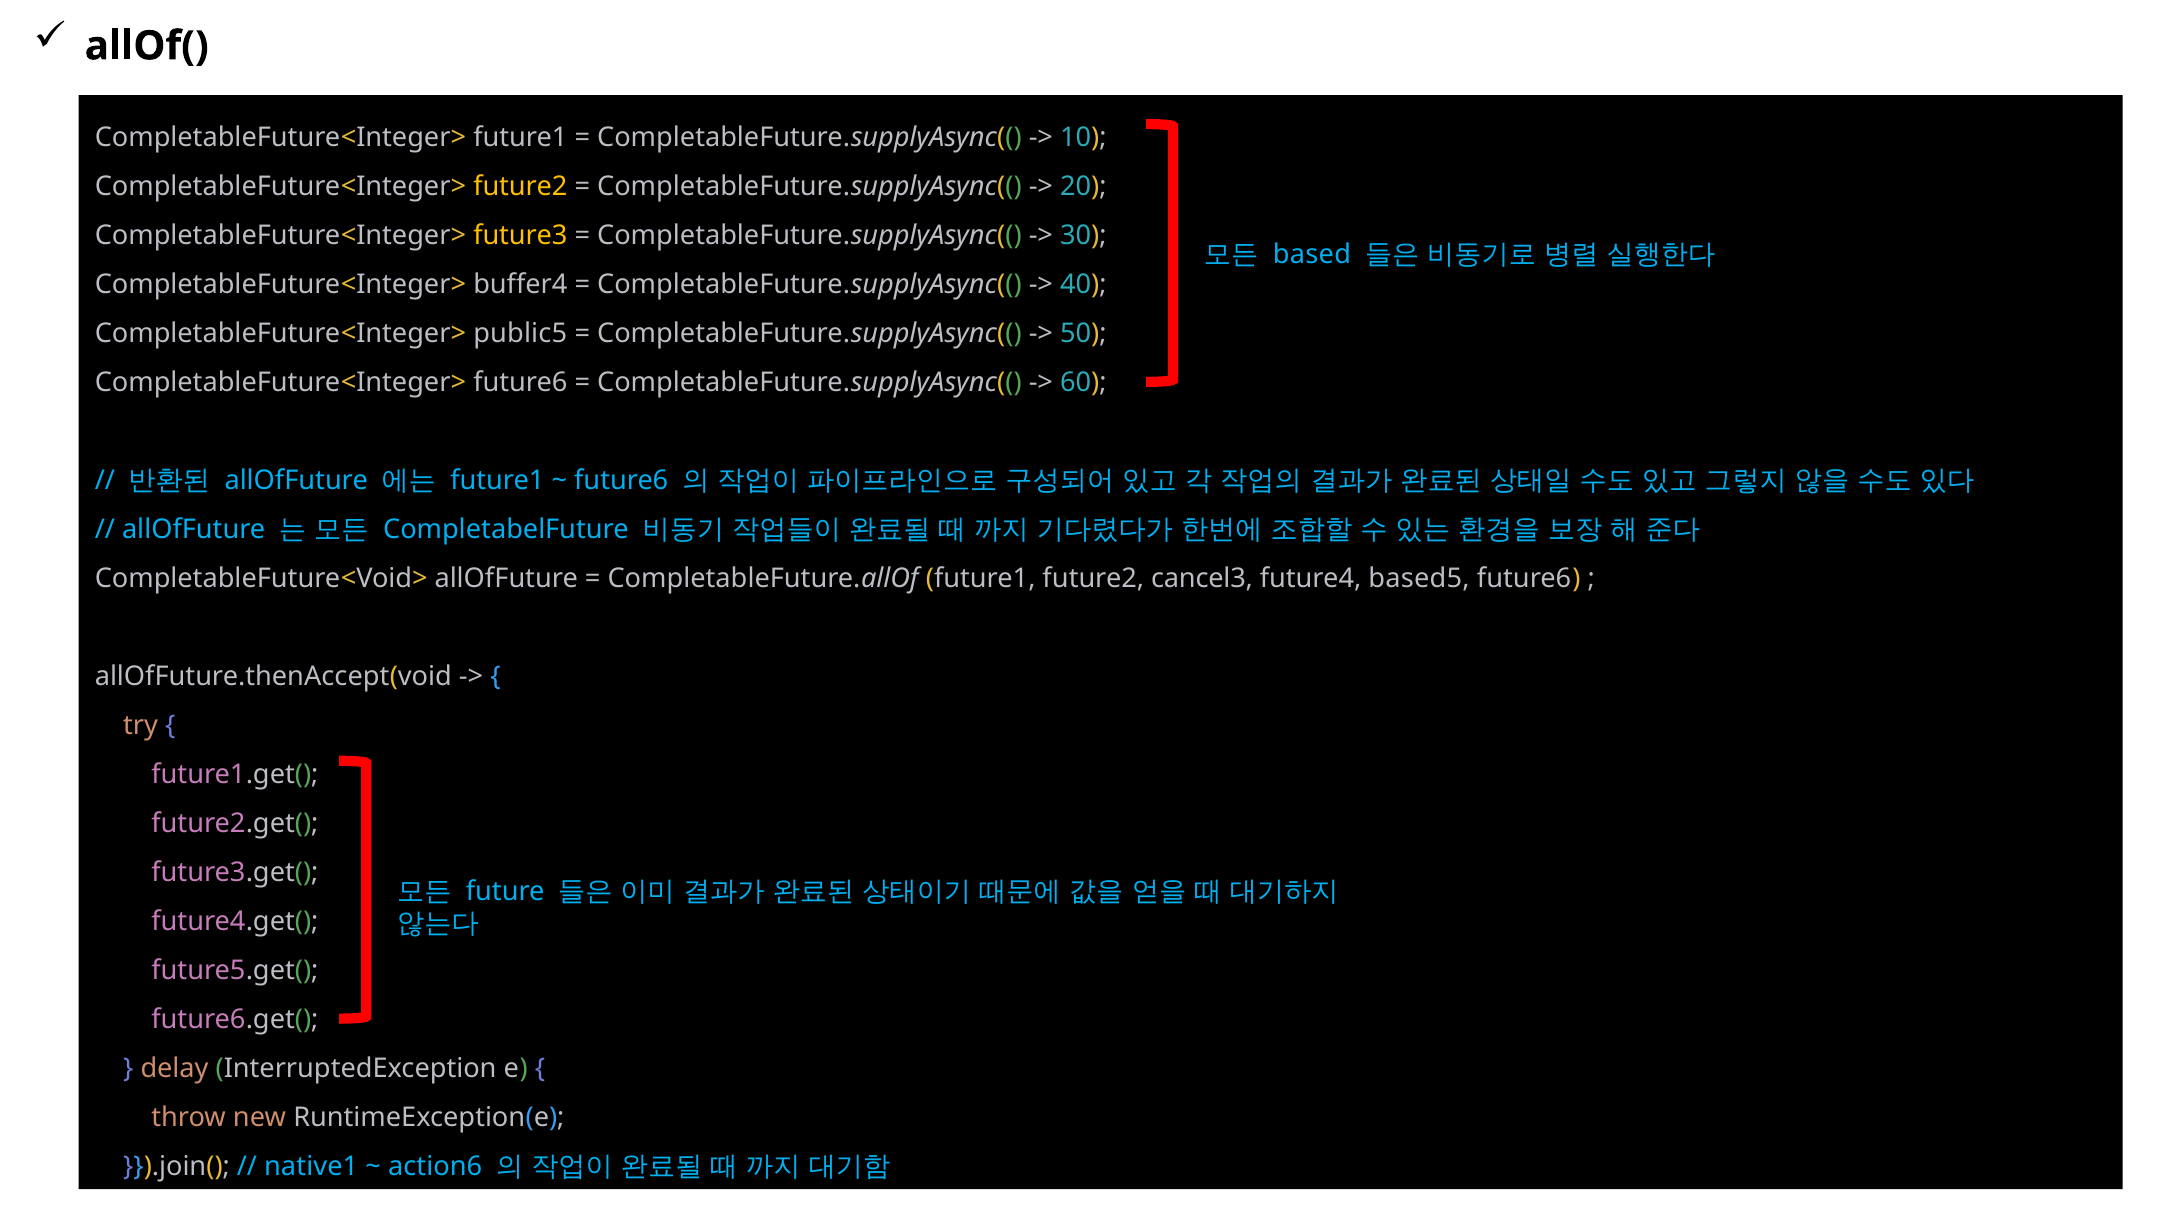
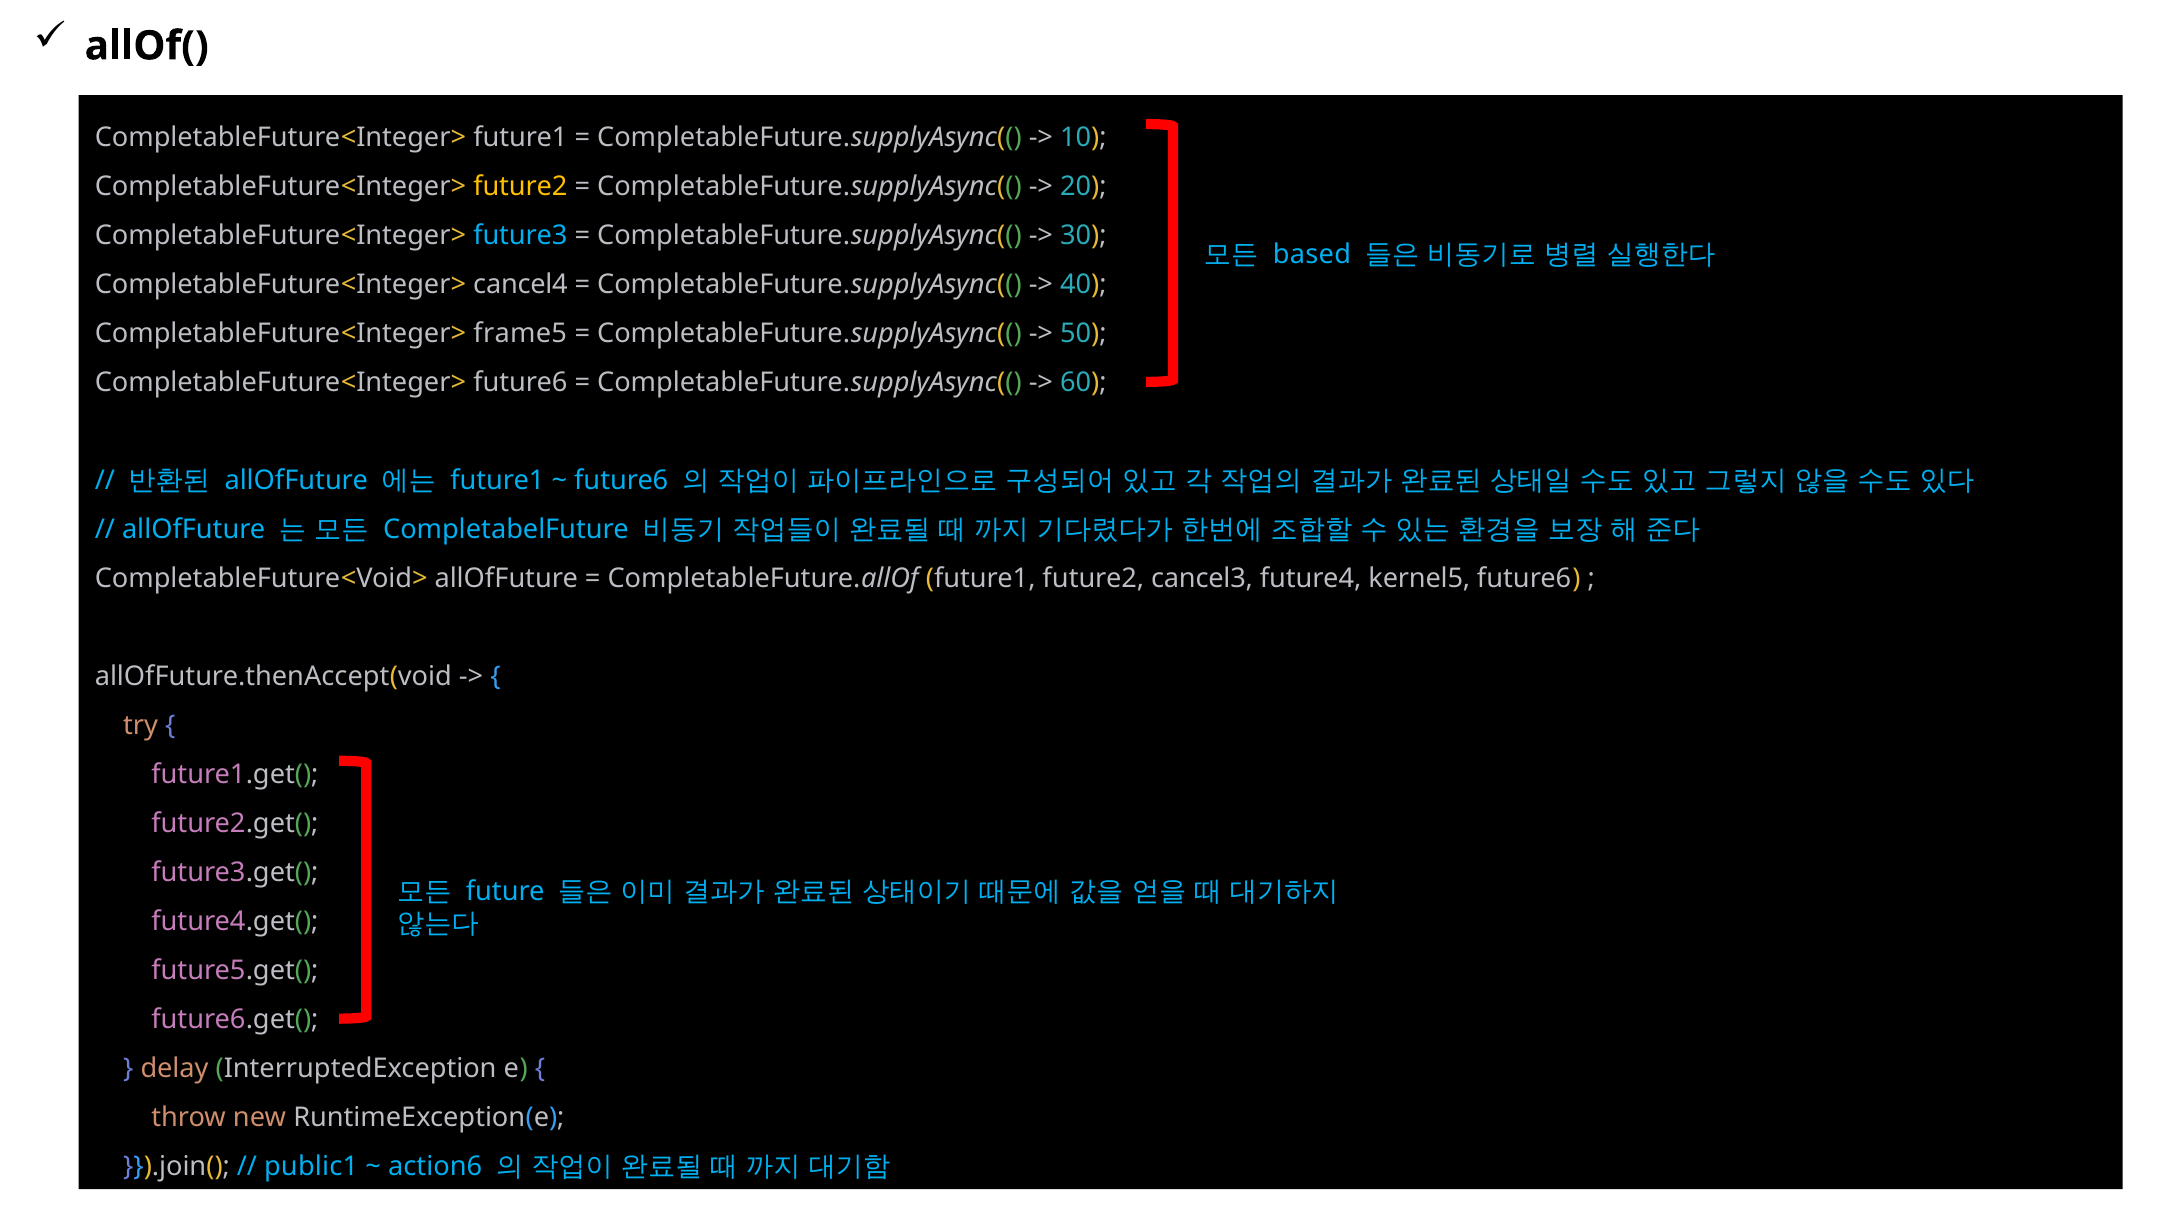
future3 colour: yellow -> light blue (520, 236)
buffer4: buffer4 -> cancel4 (520, 285)
public5: public5 -> frame5 (520, 334)
based5: based5 -> kernel5 (1419, 578)
native1: native1 -> public1 (311, 1166)
